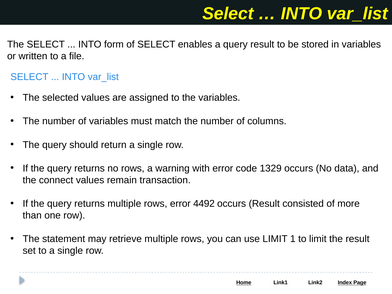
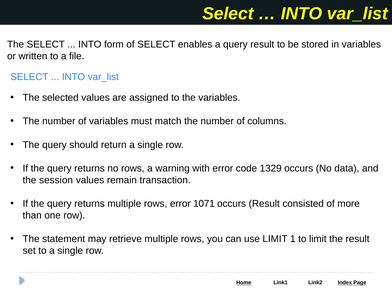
connect: connect -> session (56, 180)
4492: 4492 -> 1071 (204, 204)
